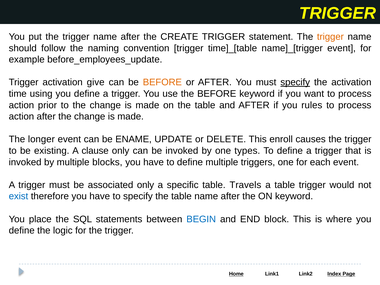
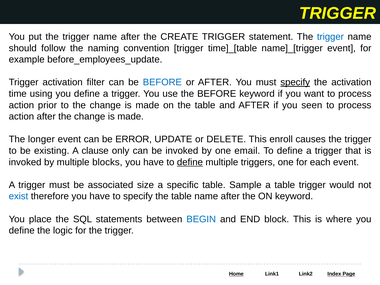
trigger colour: orange -> blue (330, 37)
give: give -> filter (96, 82)
BEFORE colour: orange -> blue (162, 82)
rules: rules -> seen (312, 105)
ENAME: ENAME -> ERROR (134, 139)
types: types -> email (247, 151)
define underline: none -> present (190, 162)
associated only: only -> size (146, 185)
Travels: Travels -> Sample (245, 185)
